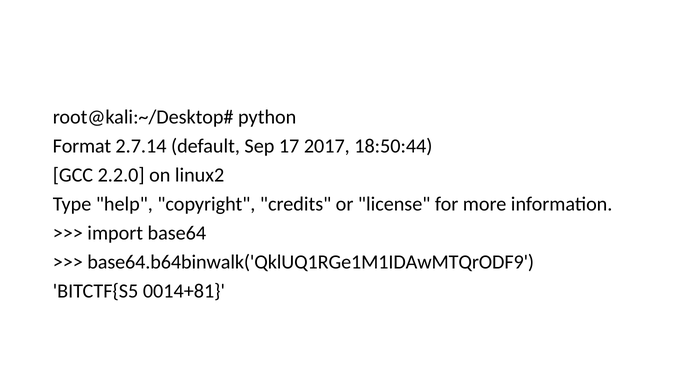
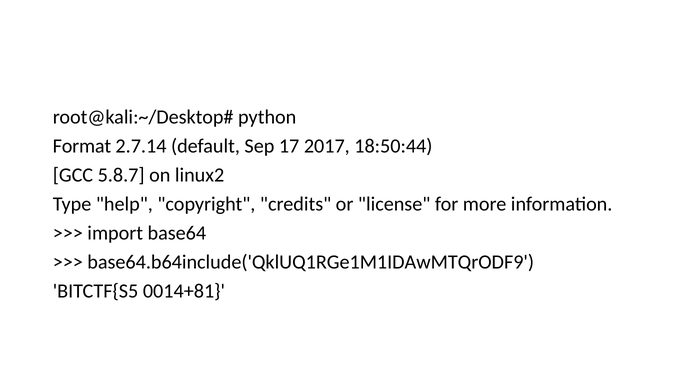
2.2.0: 2.2.0 -> 5.8.7 (121, 175)
base64.b64binwalk('QklUQ1RGe1M1IDAwMTQrODF9: base64.b64binwalk('QklUQ1RGe1M1IDAwMTQrODF9 -> base64.b64include('QklUQ1RGe1M1IDAwMTQrODF9 (311, 262)
